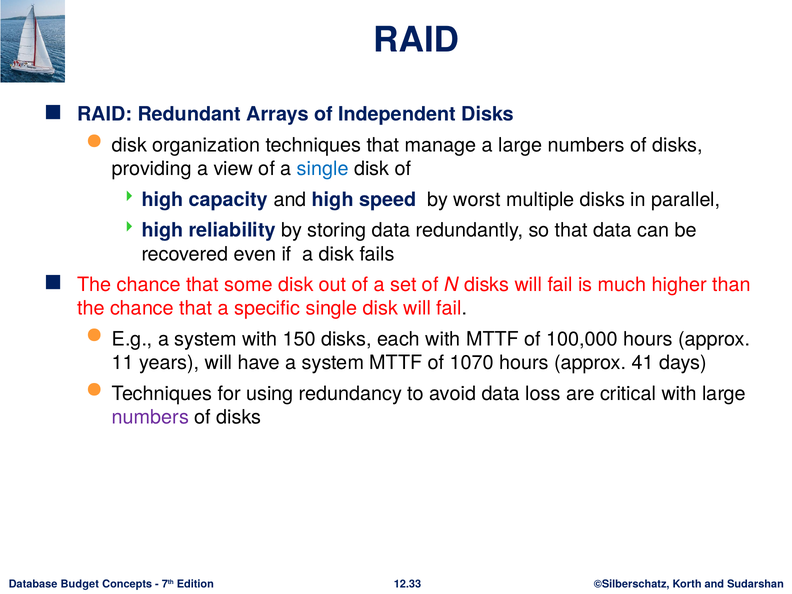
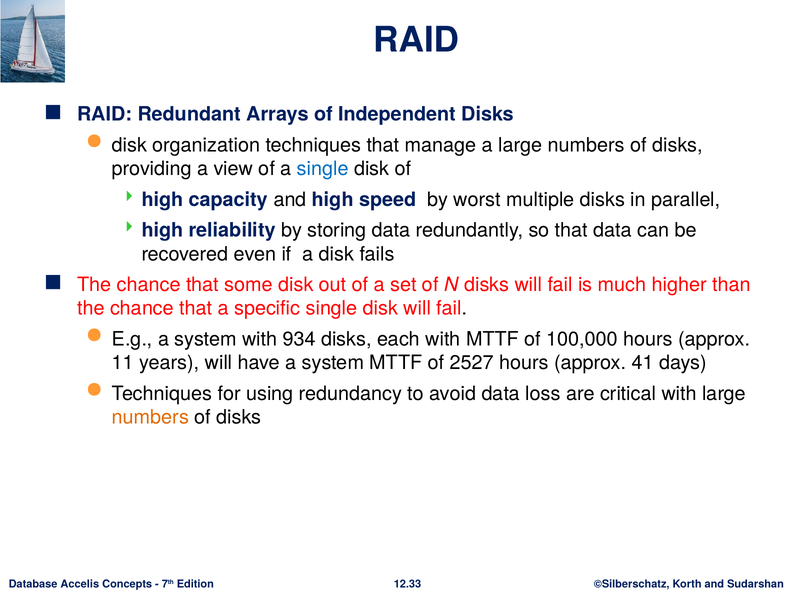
150: 150 -> 934 (299, 339)
1070: 1070 -> 2527 (472, 363)
numbers colour: purple -> orange (150, 417)
Budget: Budget -> Accelis (80, 584)
